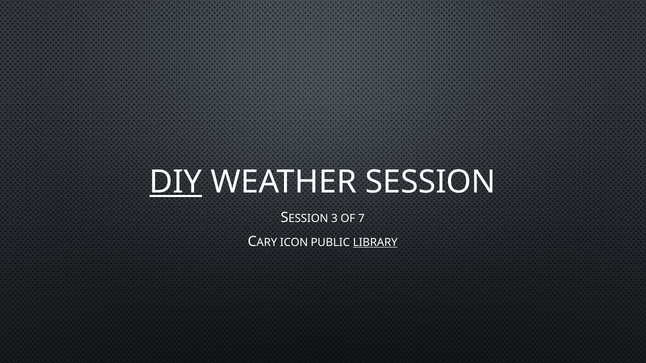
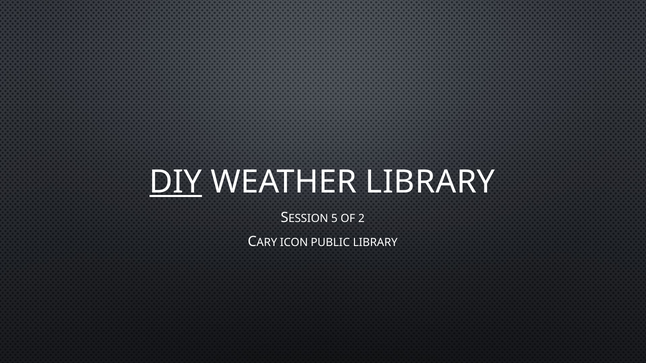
WEATHER SESSION: SESSION -> LIBRARY (430, 182)
3: 3 -> 5 (334, 219)
7: 7 -> 2 (361, 219)
LIBRARY underline: present -> none (375, 243)
